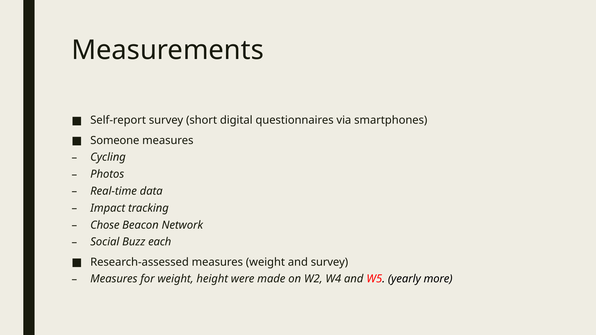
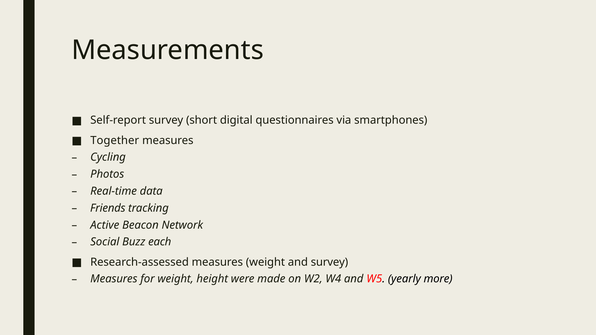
Someone: Someone -> Together (115, 140)
Impact: Impact -> Friends (108, 208)
Chose: Chose -> Active (105, 225)
